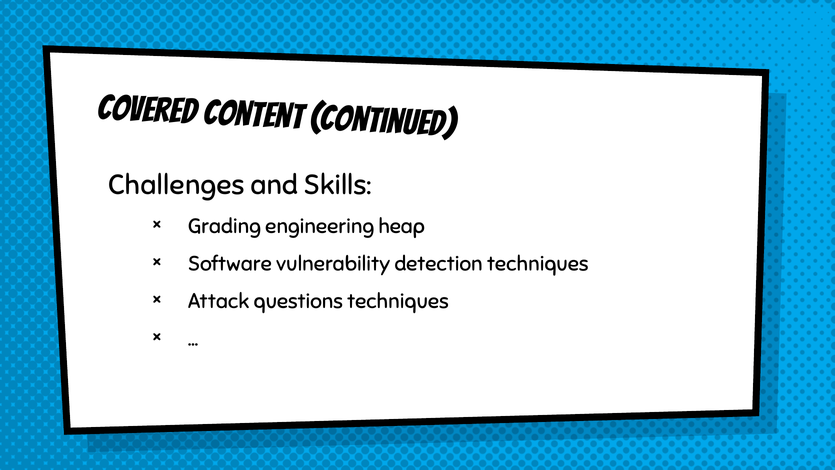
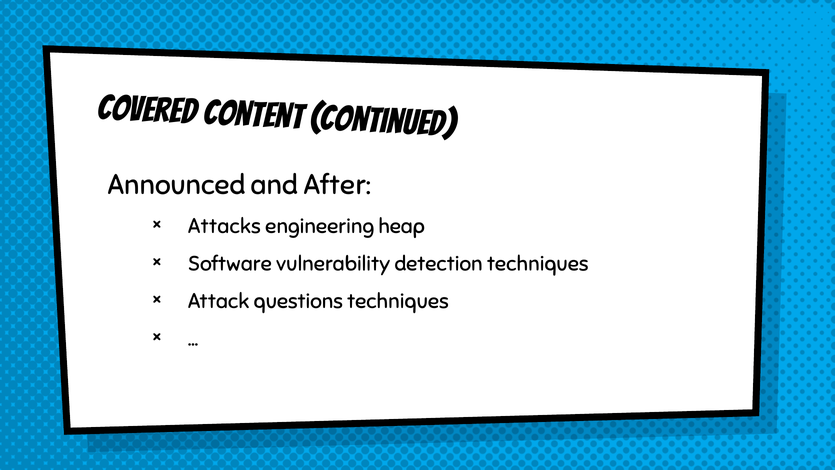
Challenges: Challenges -> Announced (177, 185)
Skills: Skills -> After (337, 185)
Grading: Grading -> Attacks (224, 226)
